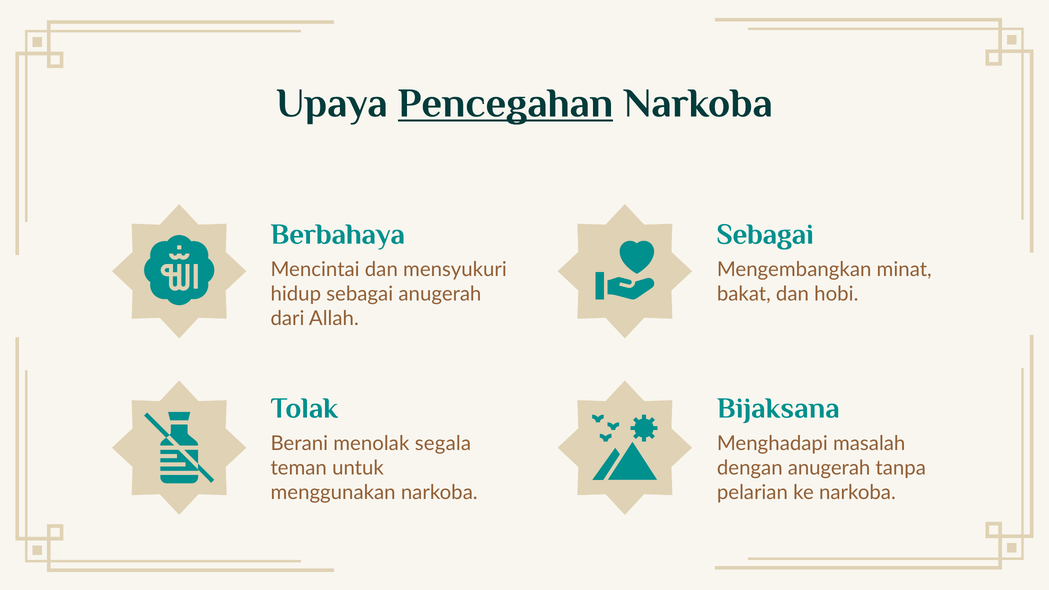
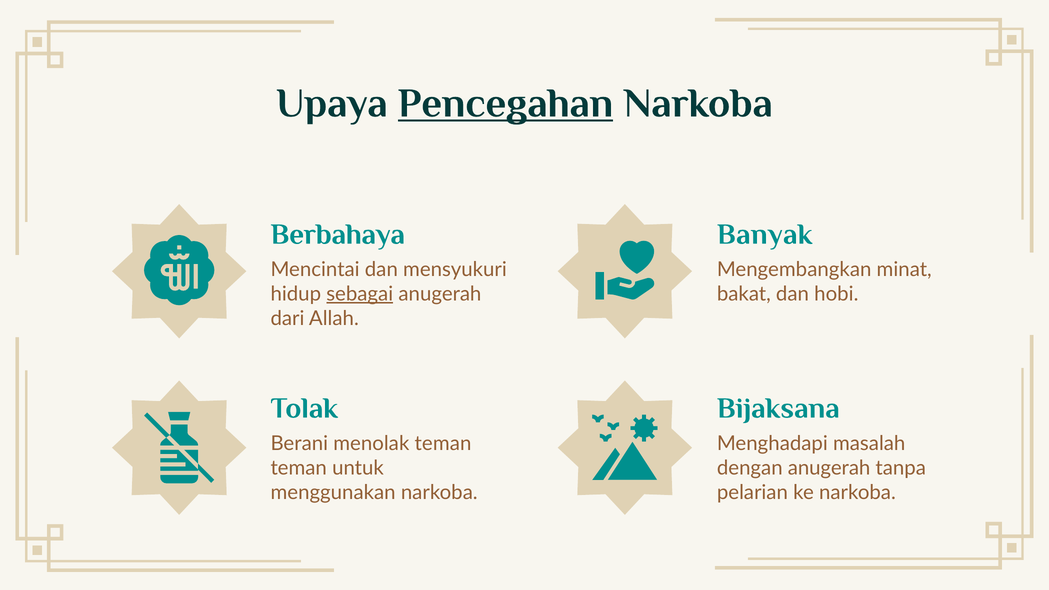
Sebagai: Sebagai -> Banyak (765, 234)
sebagai underline: none -> present (360, 294)
menolak segala: segala -> teman (443, 443)
